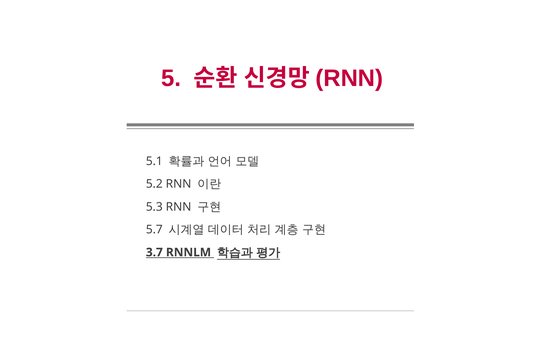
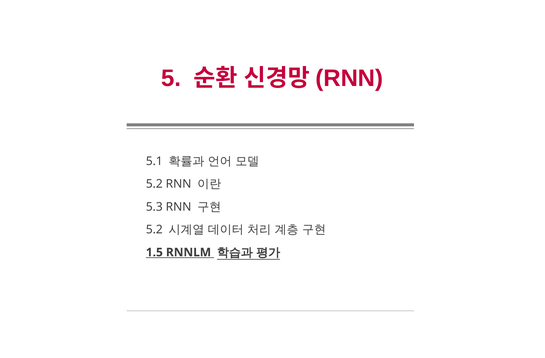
5.7: 5.7 -> 5.2 (154, 230)
3.7: 3.7 -> 1.5 (154, 252)
